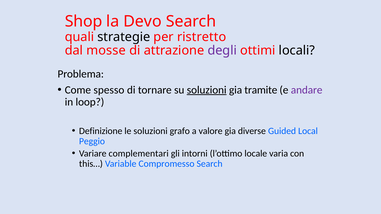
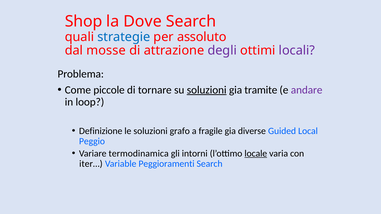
Devo: Devo -> Dove (143, 21)
strategie colour: black -> blue (124, 37)
ristretto: ristretto -> assoluto (202, 37)
locali colour: black -> purple (297, 51)
spesso: spesso -> piccole (109, 90)
valore: valore -> fragile (211, 131)
complementari: complementari -> termodinamica (139, 154)
locale underline: none -> present (256, 154)
this…: this… -> iter… (91, 164)
Compromesso: Compromesso -> Peggioramenti (167, 164)
